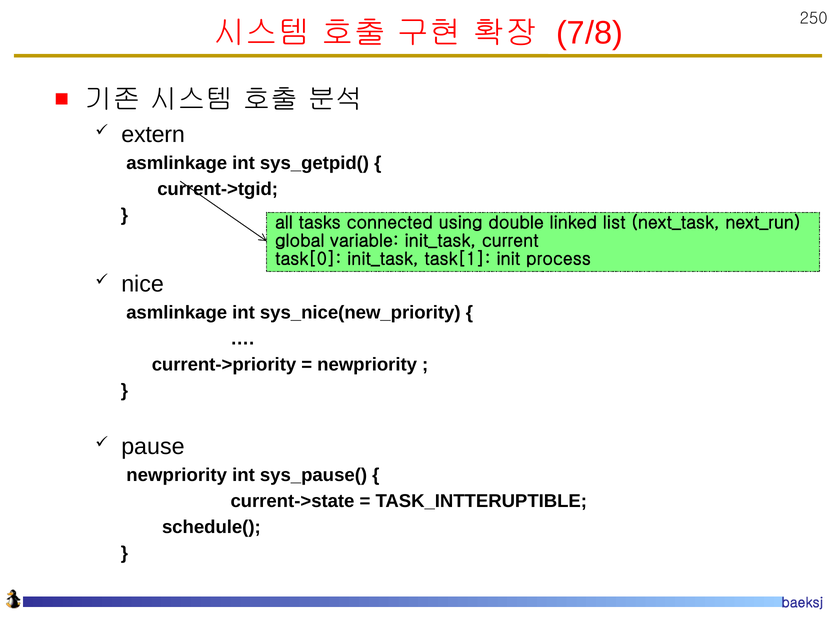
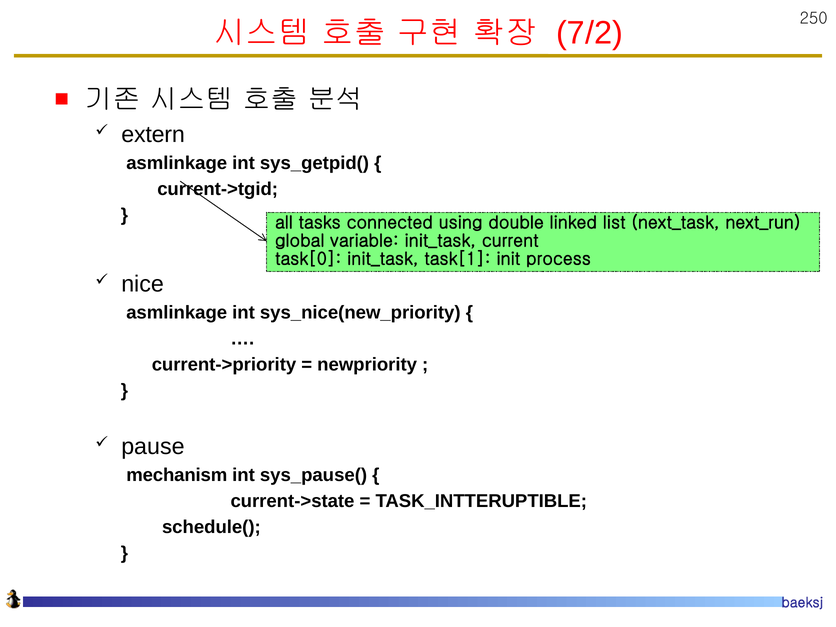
7/8: 7/8 -> 7/2 (590, 33)
newpriority: newpriority -> mechanism (177, 475)
